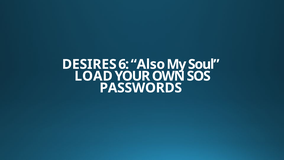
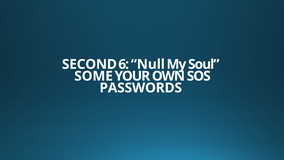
DESIRES: DESIRES -> SECOND (89, 64)
Also: Also -> Null (148, 64)
LOAD: LOAD -> SOME (94, 76)
